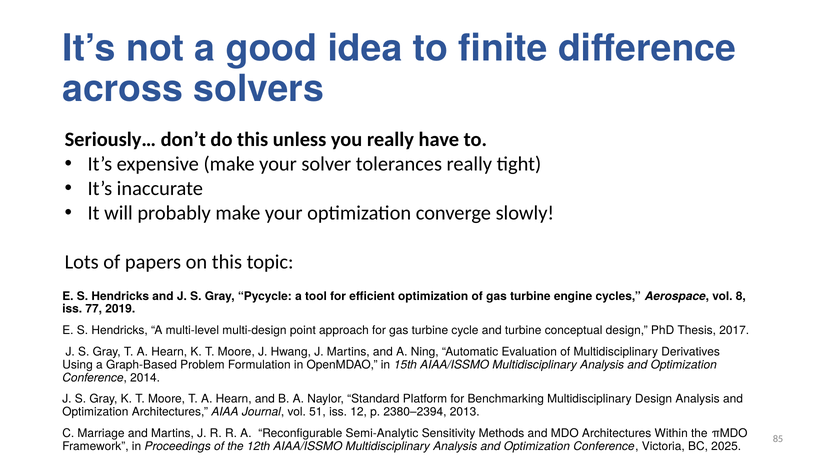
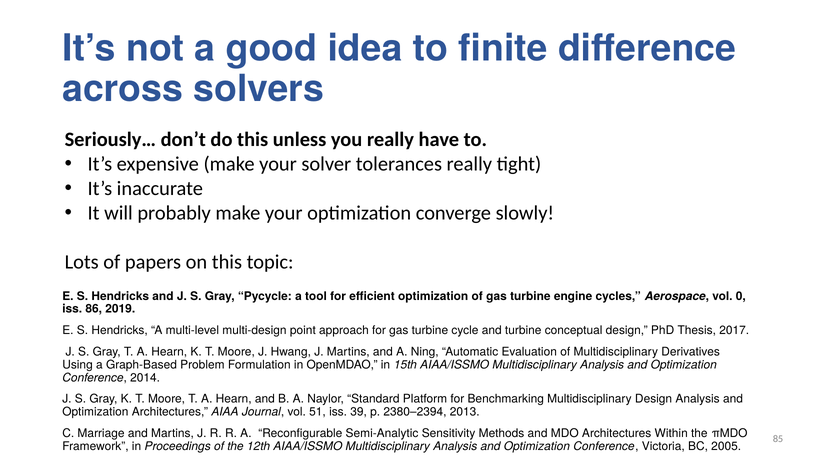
8: 8 -> 0 (741, 296)
77: 77 -> 86 (94, 309)
12: 12 -> 39 (359, 412)
2025: 2025 -> 2005 (726, 447)
